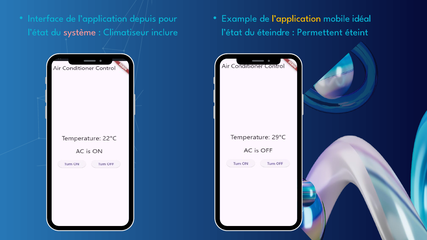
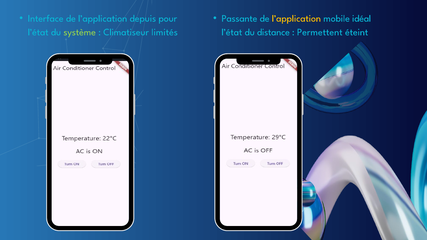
Example: Example -> Passante (239, 18)
système colour: pink -> light green (80, 32)
inclure: inclure -> limités (165, 32)
éteindre: éteindre -> distance (273, 32)
